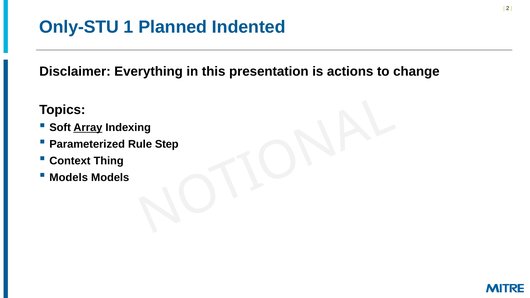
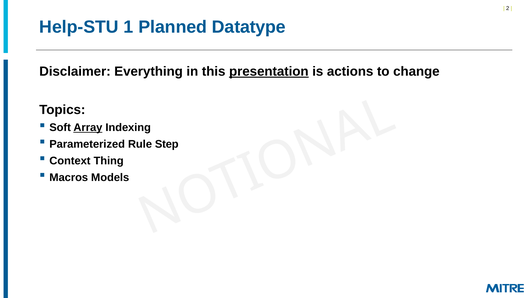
Only-STU: Only-STU -> Help-STU (79, 27)
Indented: Indented -> Datatype (249, 27)
presentation underline: none -> present (269, 72)
Models: Models -> Macros (69, 177)
